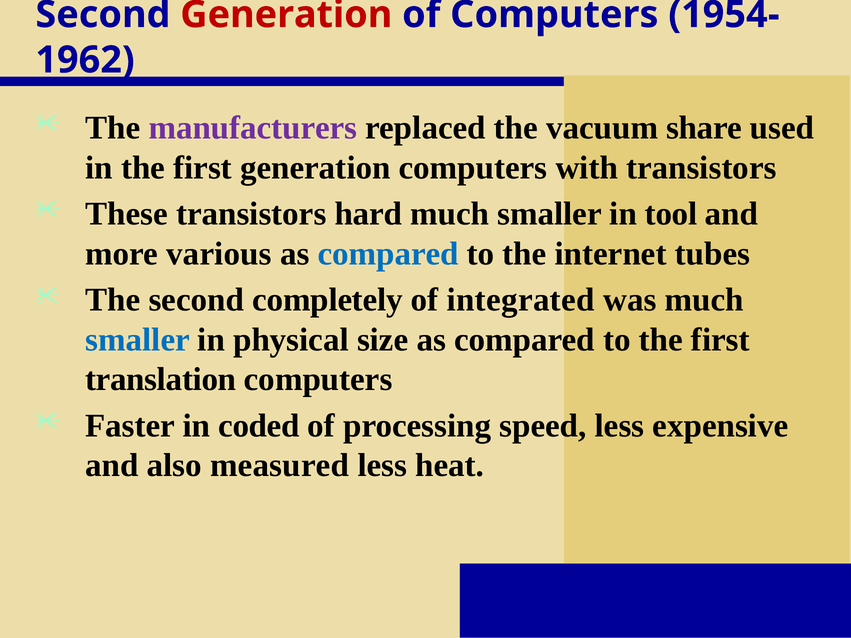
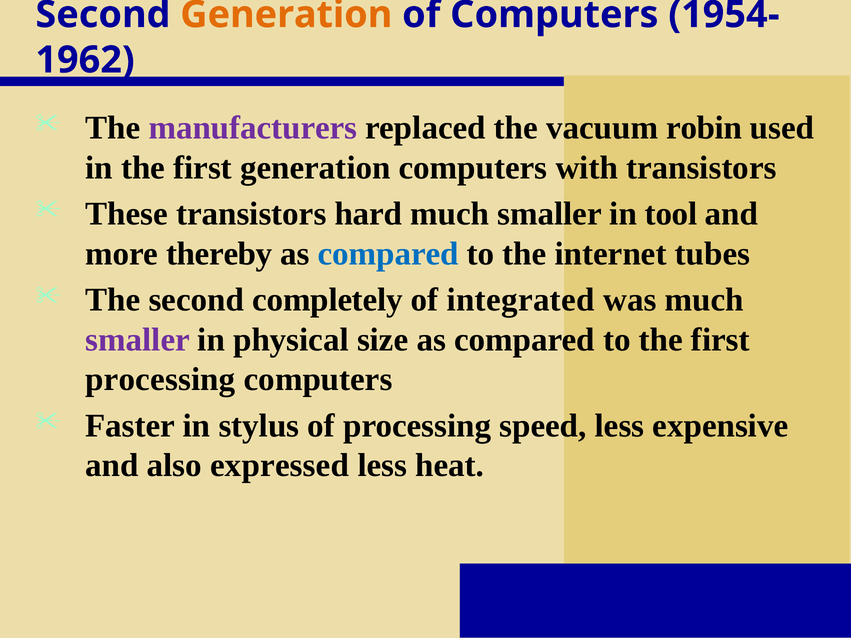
Generation colour: red -> orange (286, 15)
share: share -> robin (704, 128)
various: various -> thereby (219, 254)
smaller colour: blue -> purple (138, 340)
translation: translation -> processing (160, 380)
coded: coded -> stylus (259, 426)
measured: measured -> expressed (280, 466)
